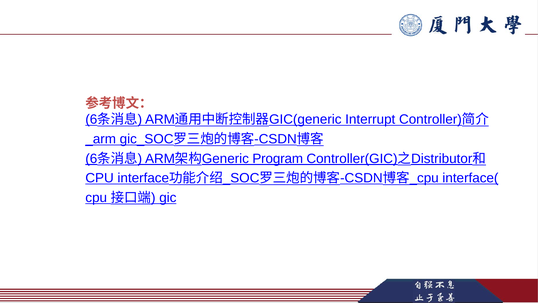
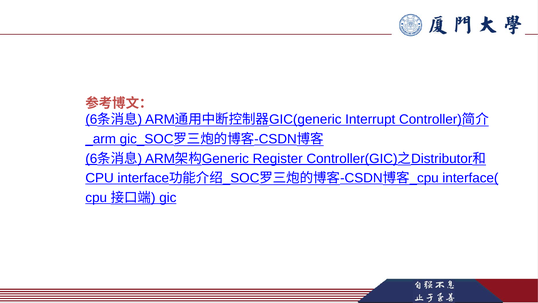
Program: Program -> Register (278, 158)
